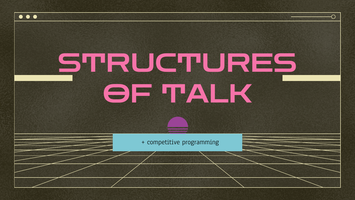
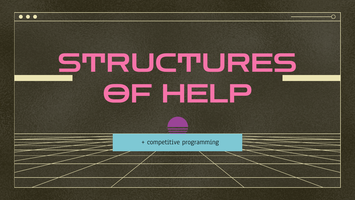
TALK: TALK -> HELP (207, 94)
